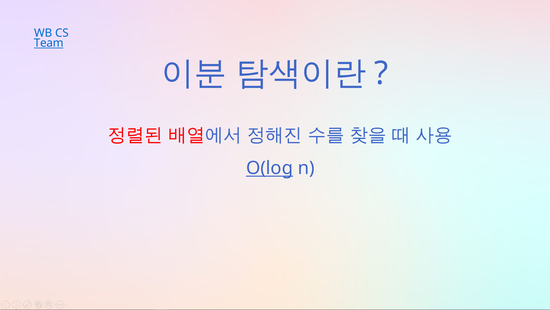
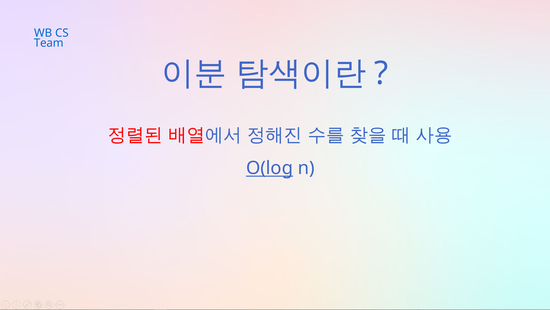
Team underline: present -> none (49, 43)
